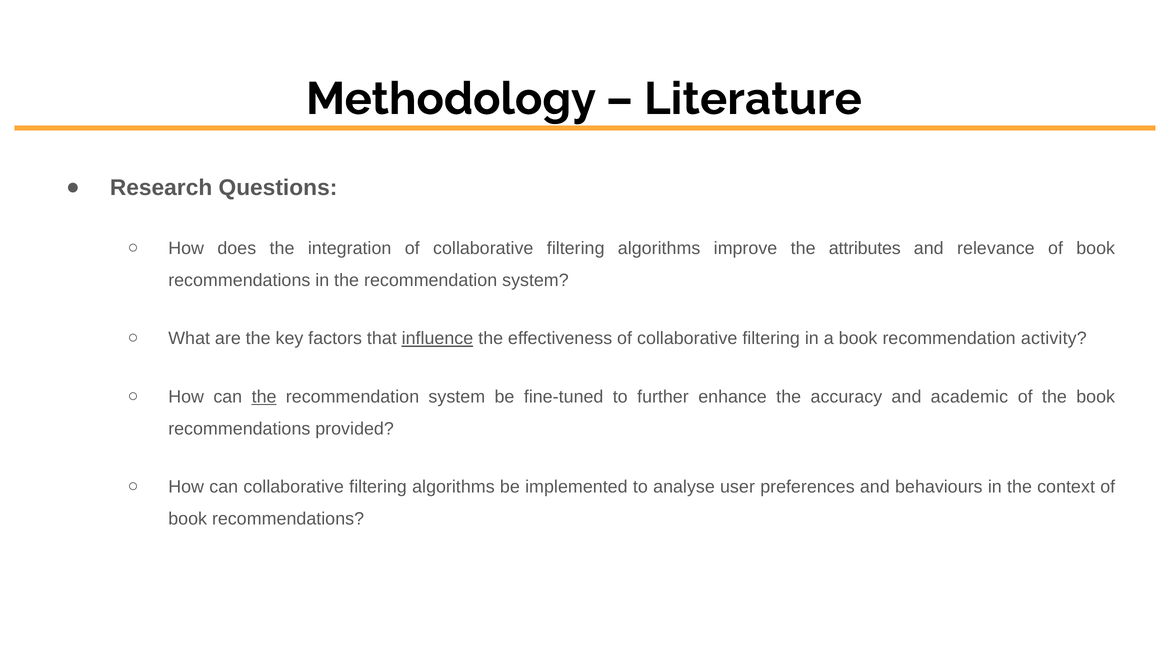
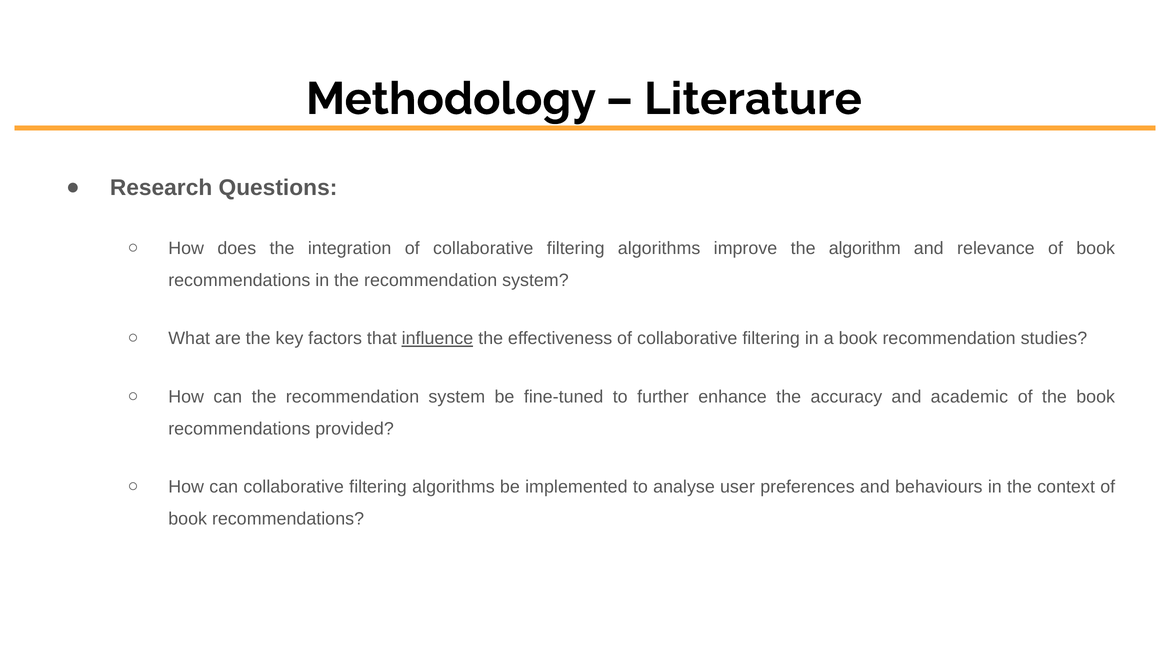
attributes: attributes -> algorithm (865, 248)
activity: activity -> studies (1054, 339)
the underline: present -> none (264, 397)
